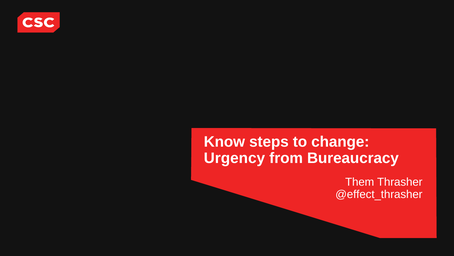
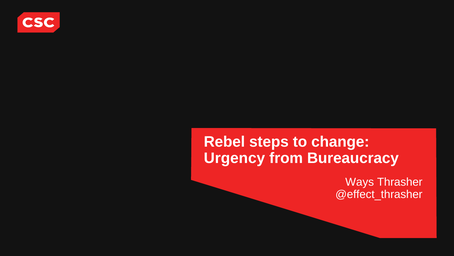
Know: Know -> Rebel (224, 142)
Them: Them -> Ways (360, 182)
